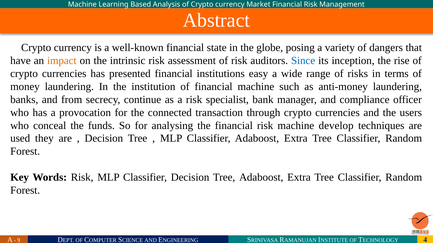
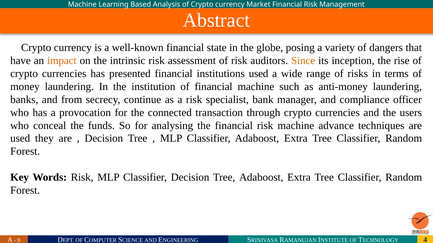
Since colour: blue -> orange (303, 61)
institutions easy: easy -> used (259, 74)
develop: develop -> advance (336, 126)
